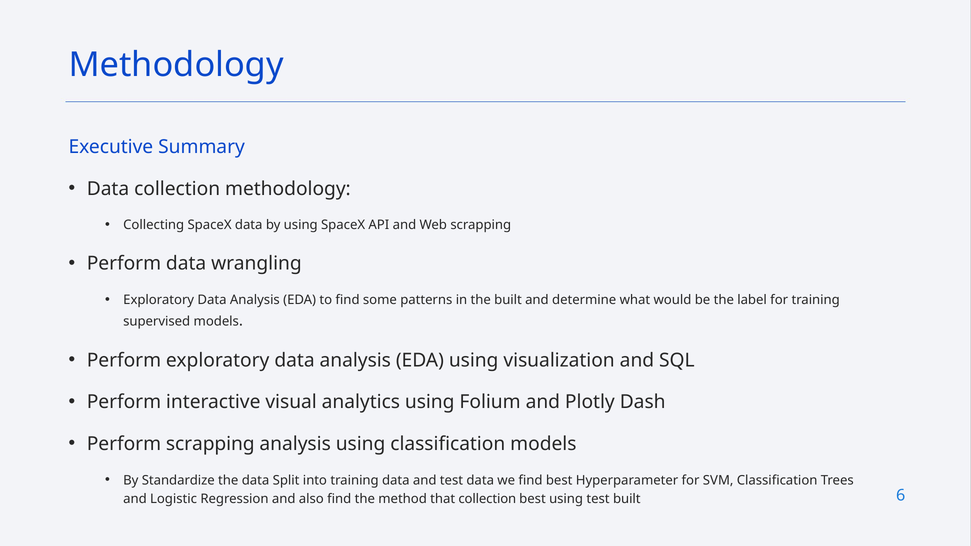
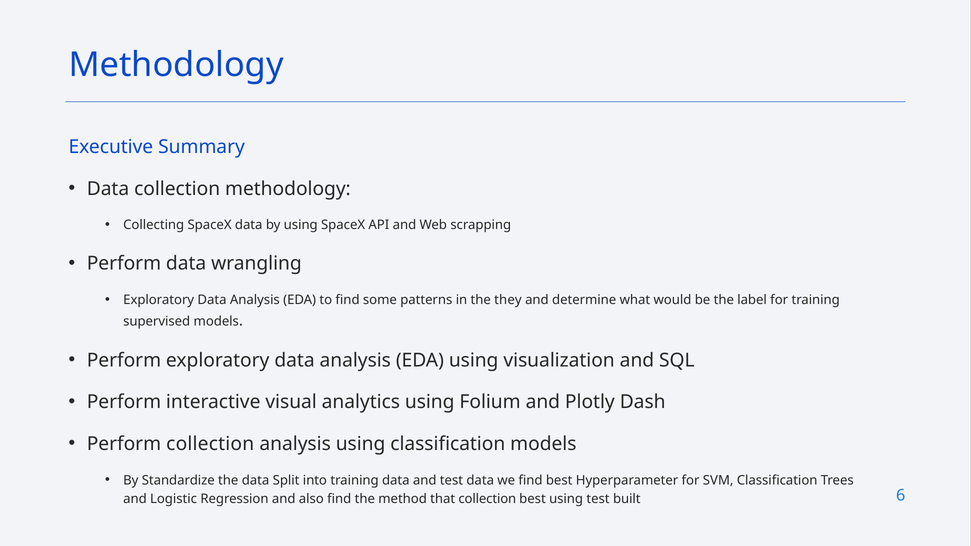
the built: built -> they (508, 300)
Perform scrapping: scrapping -> collection (210, 444)
